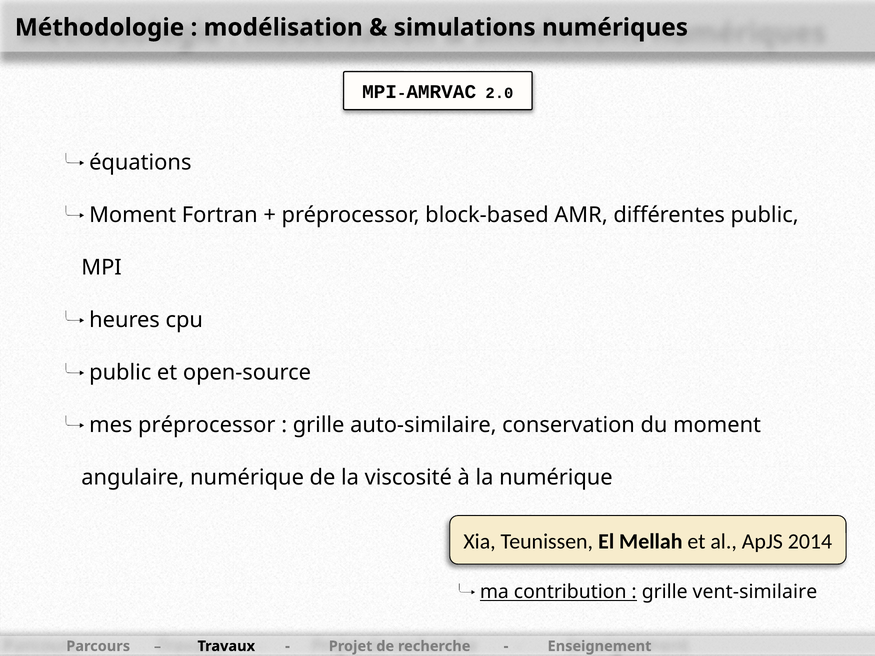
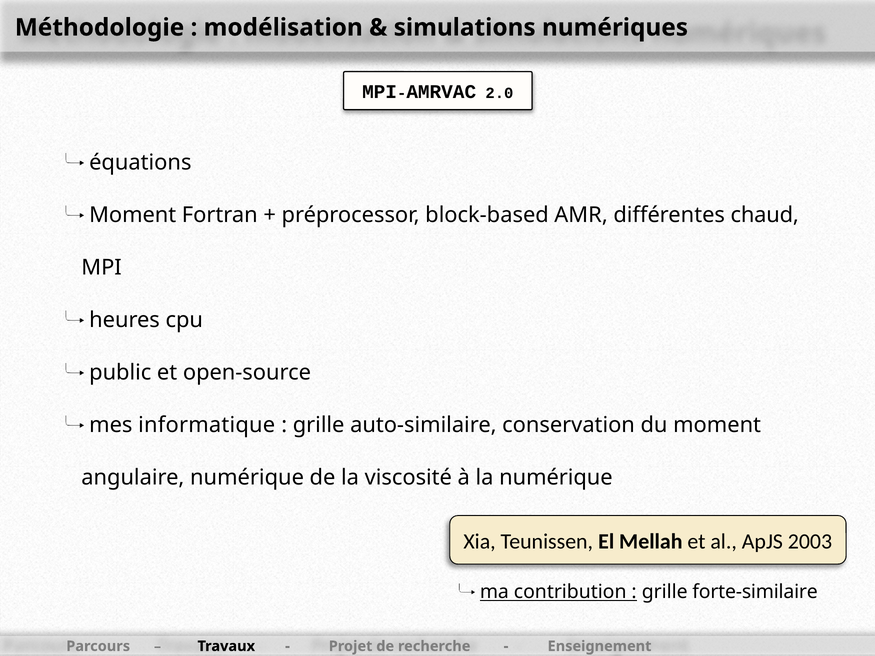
différentes public: public -> chaud (765, 215)
mes préprocessor: préprocessor -> informatique (207, 425)
2014: 2014 -> 2003 (810, 542)
vent-similaire: vent-similaire -> forte-similaire (755, 592)
